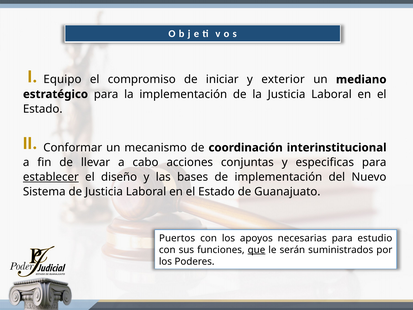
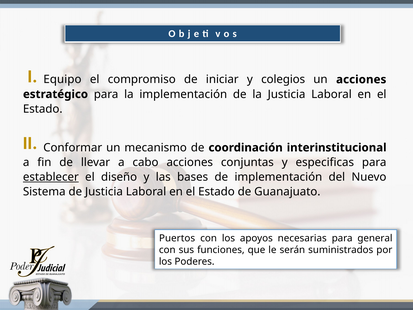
exterior: exterior -> colegios (283, 79)
un mediano: mediano -> acciones (361, 79)
estudio: estudio -> general (375, 238)
que underline: present -> none (256, 250)
